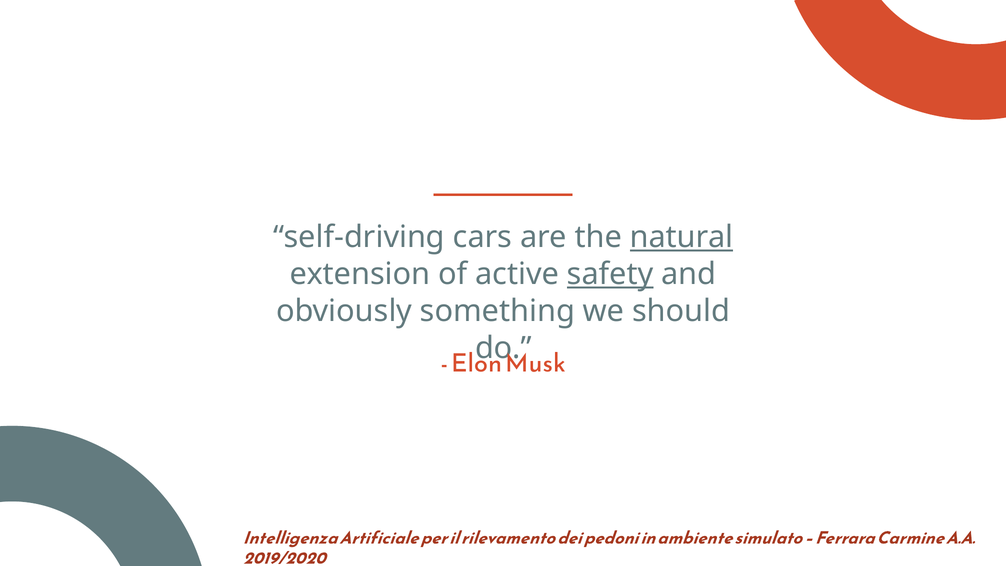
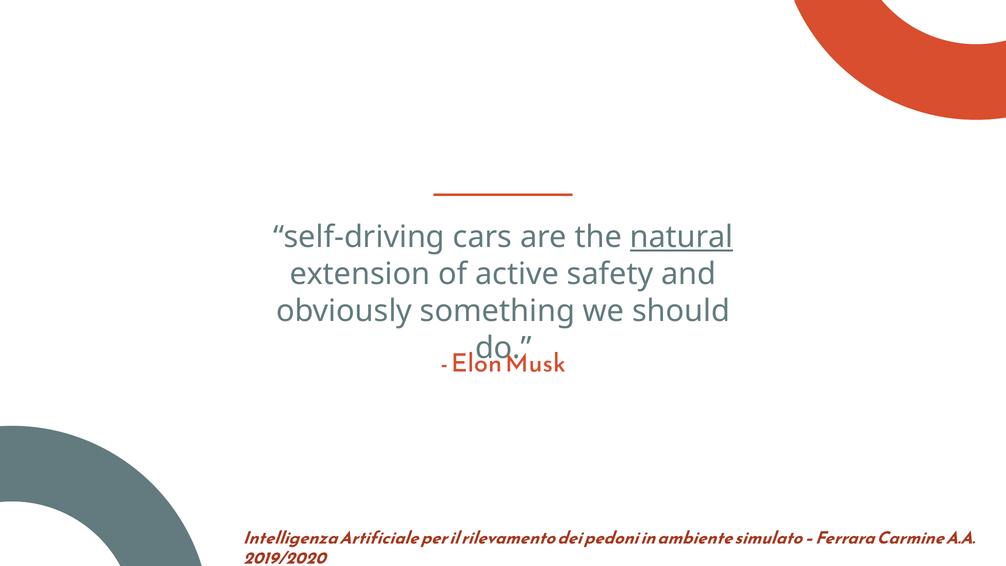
safety underline: present -> none (610, 274)
